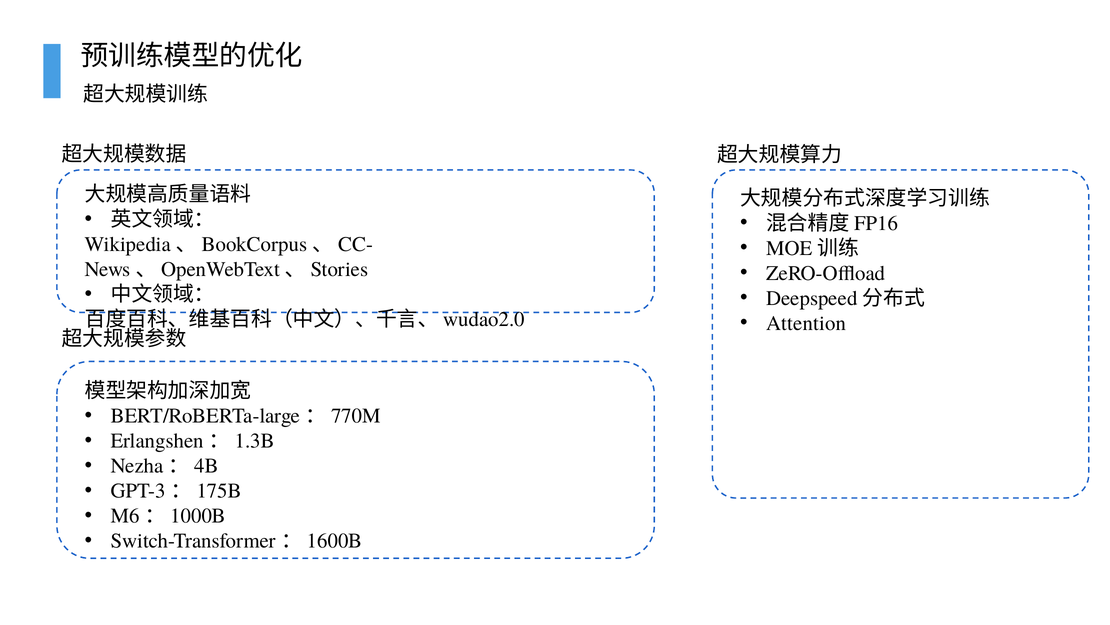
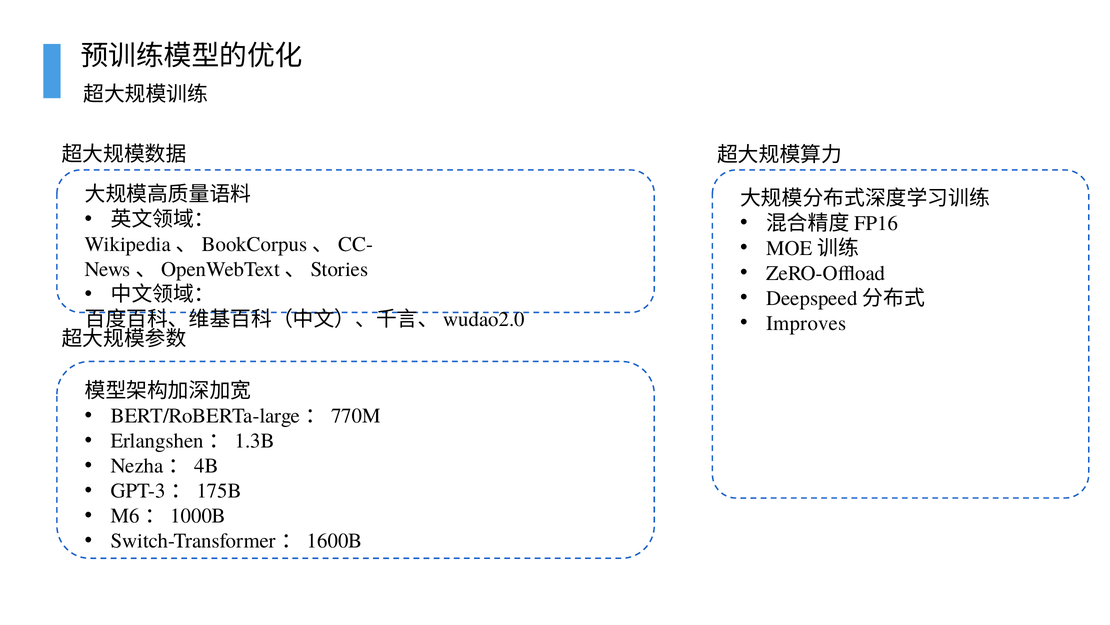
Attention: Attention -> Improves (806, 323)
